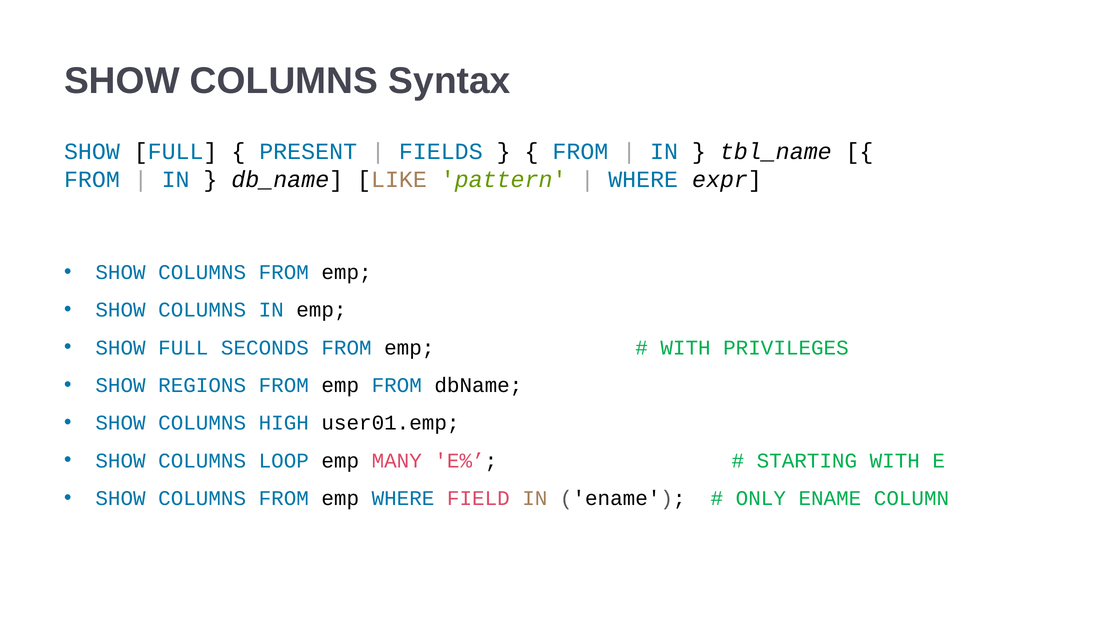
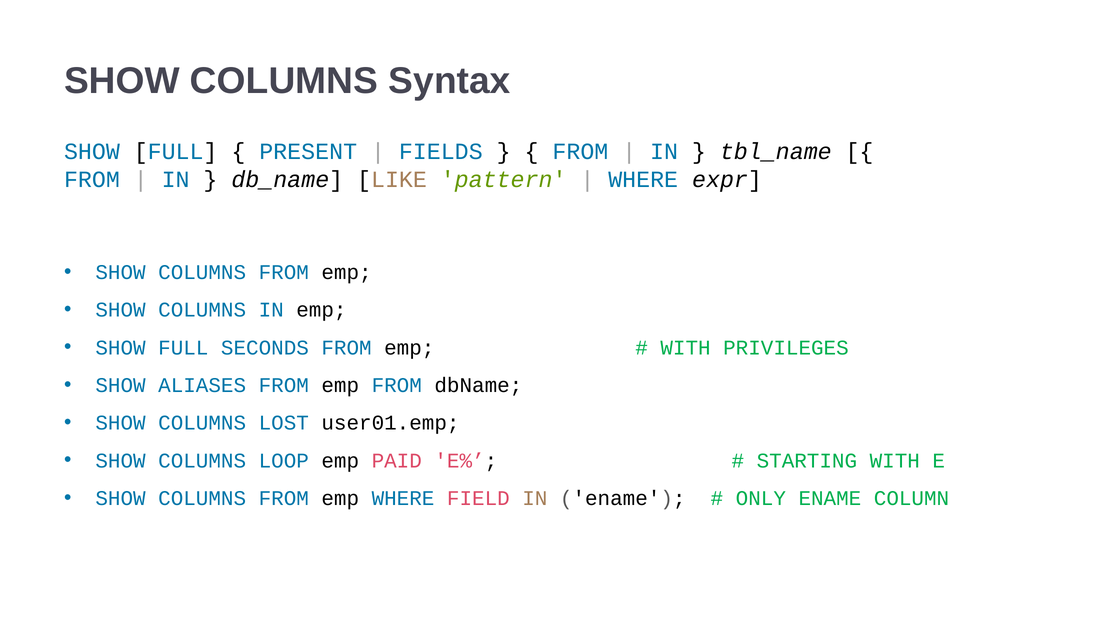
REGIONS: REGIONS -> ALIASES (202, 385)
HIGH: HIGH -> LOST (284, 423)
MANY: MANY -> PAID (397, 460)
